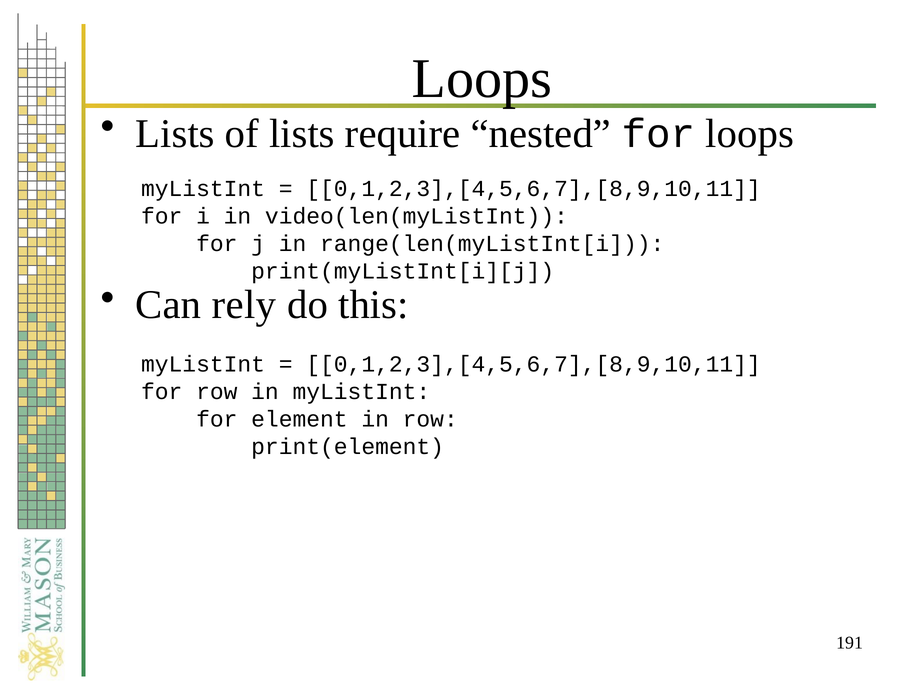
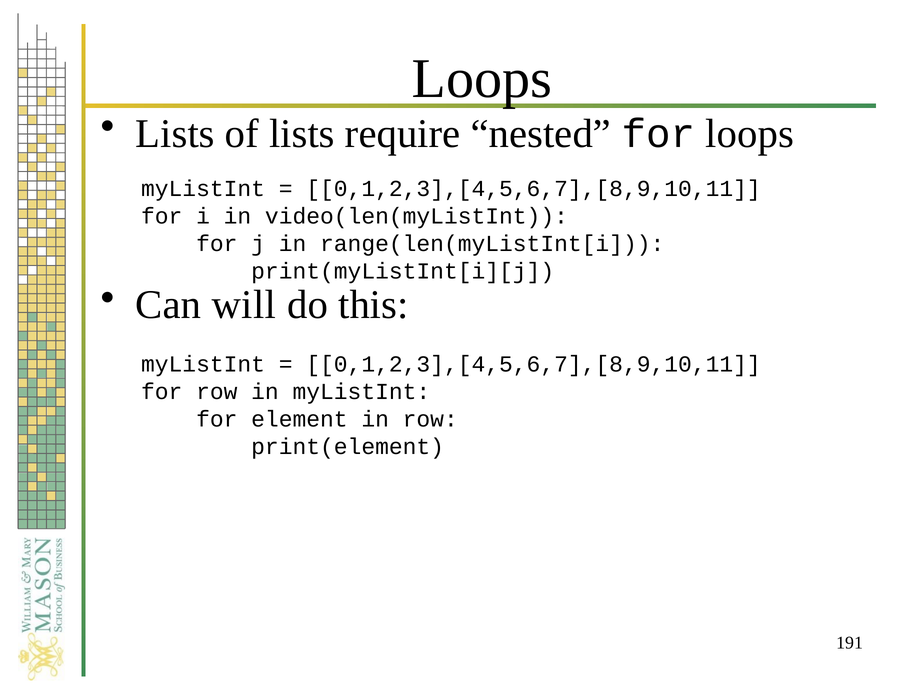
rely: rely -> will (244, 305)
